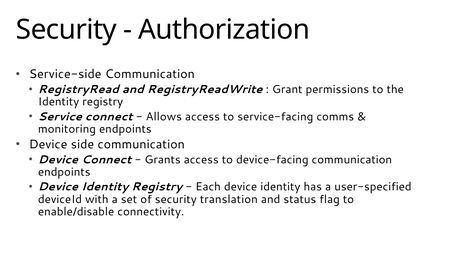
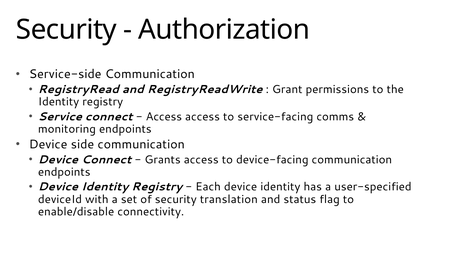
Allows: Allows -> Access (164, 117)
